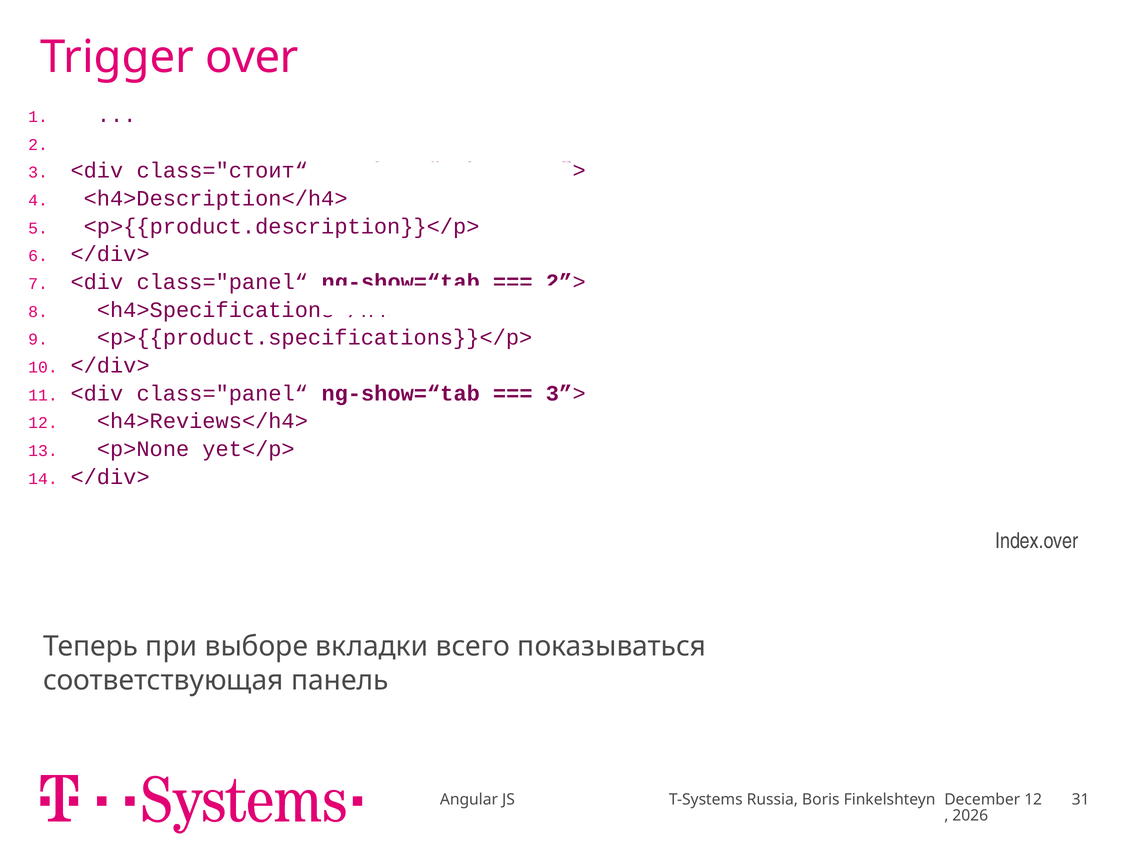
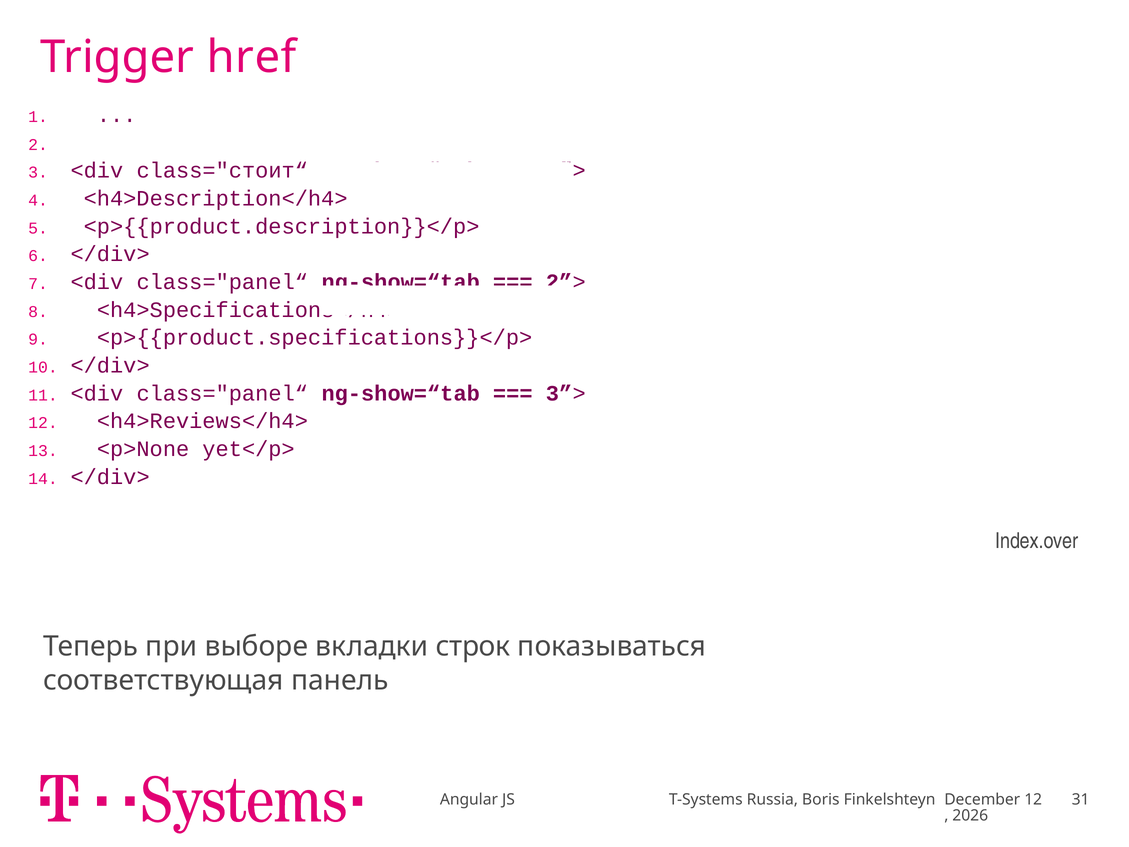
over: over -> href (251, 57)
всего: всего -> строк (473, 646)
